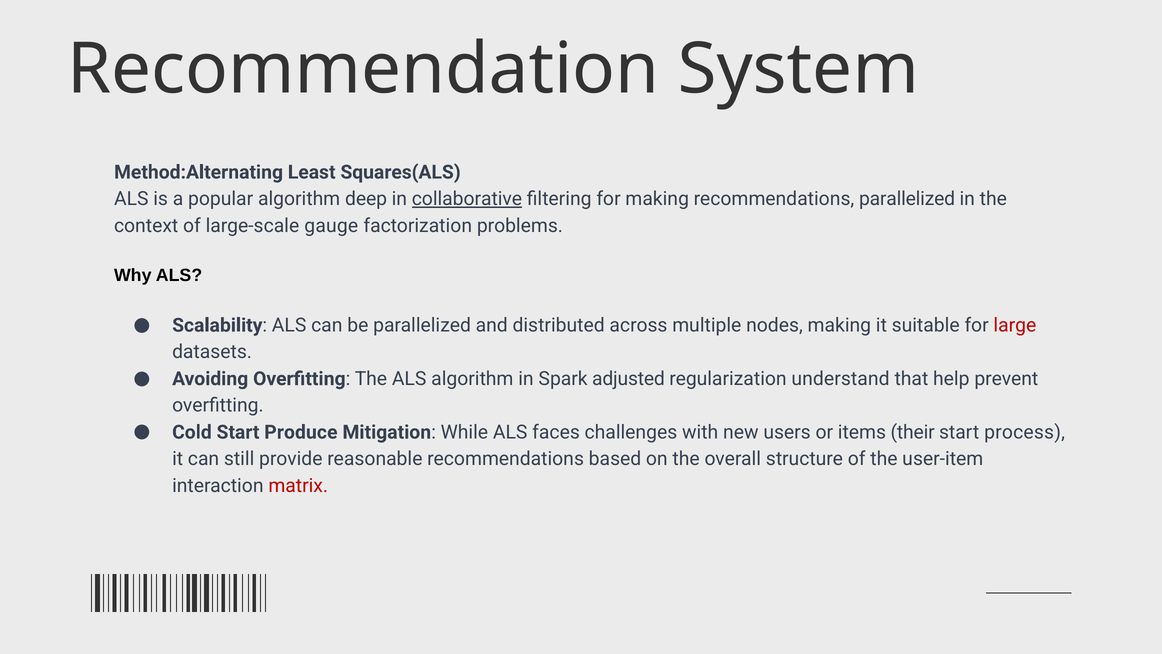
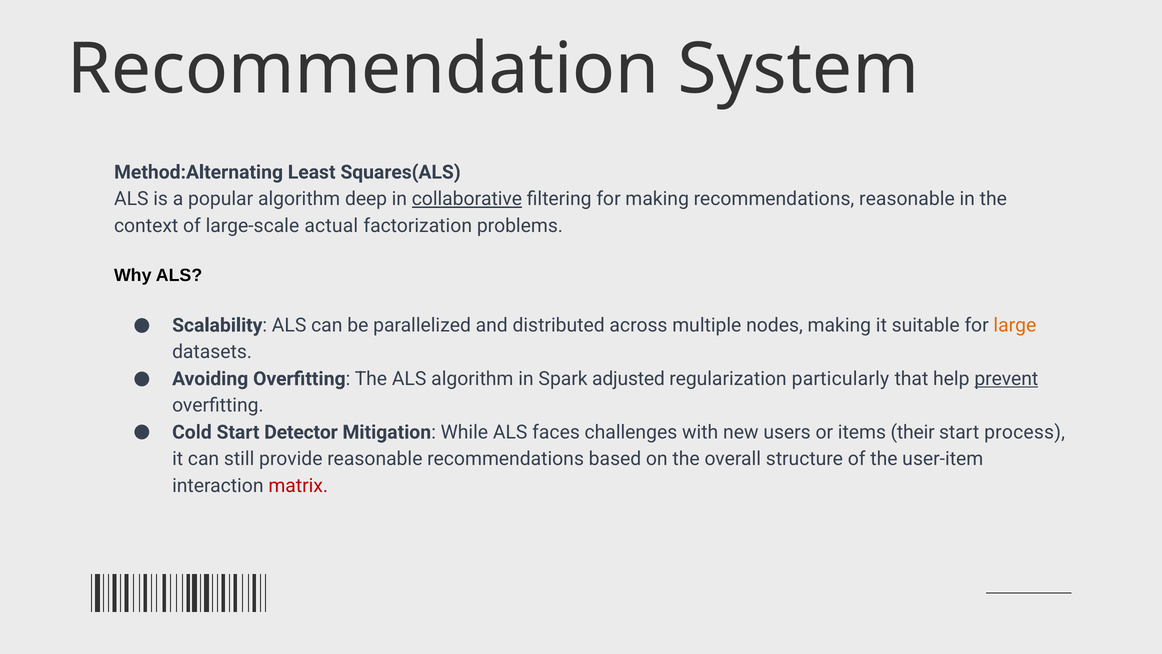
recommendations parallelized: parallelized -> reasonable (907, 199)
gauge: gauge -> actual (331, 226)
large colour: red -> orange (1015, 325)
understand: understand -> particularly (840, 379)
prevent underline: none -> present (1006, 379)
Produce: Produce -> Detector (301, 432)
